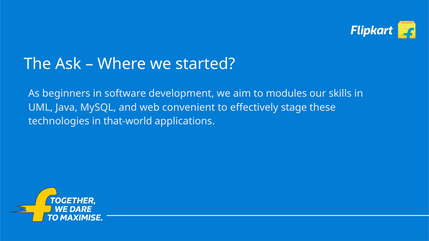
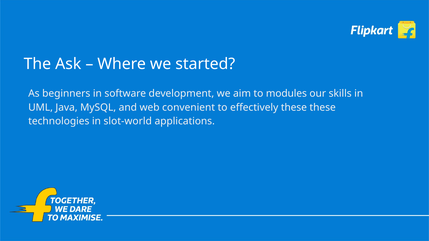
effectively stage: stage -> these (294, 108)
that-world: that-world -> slot-world (128, 121)
